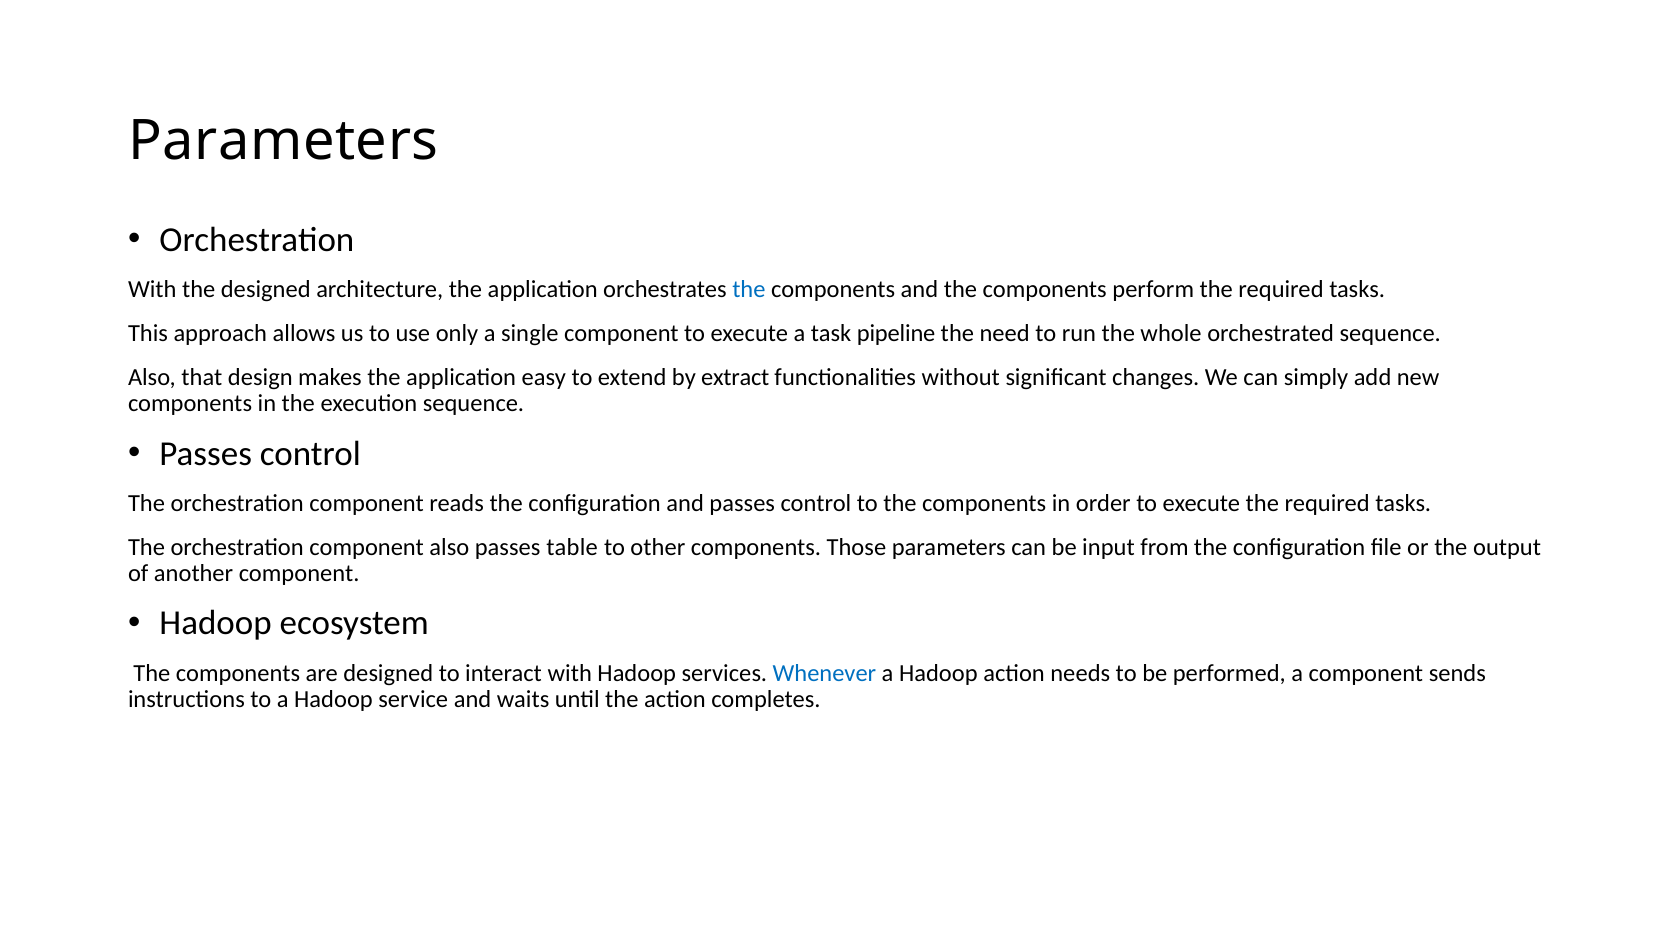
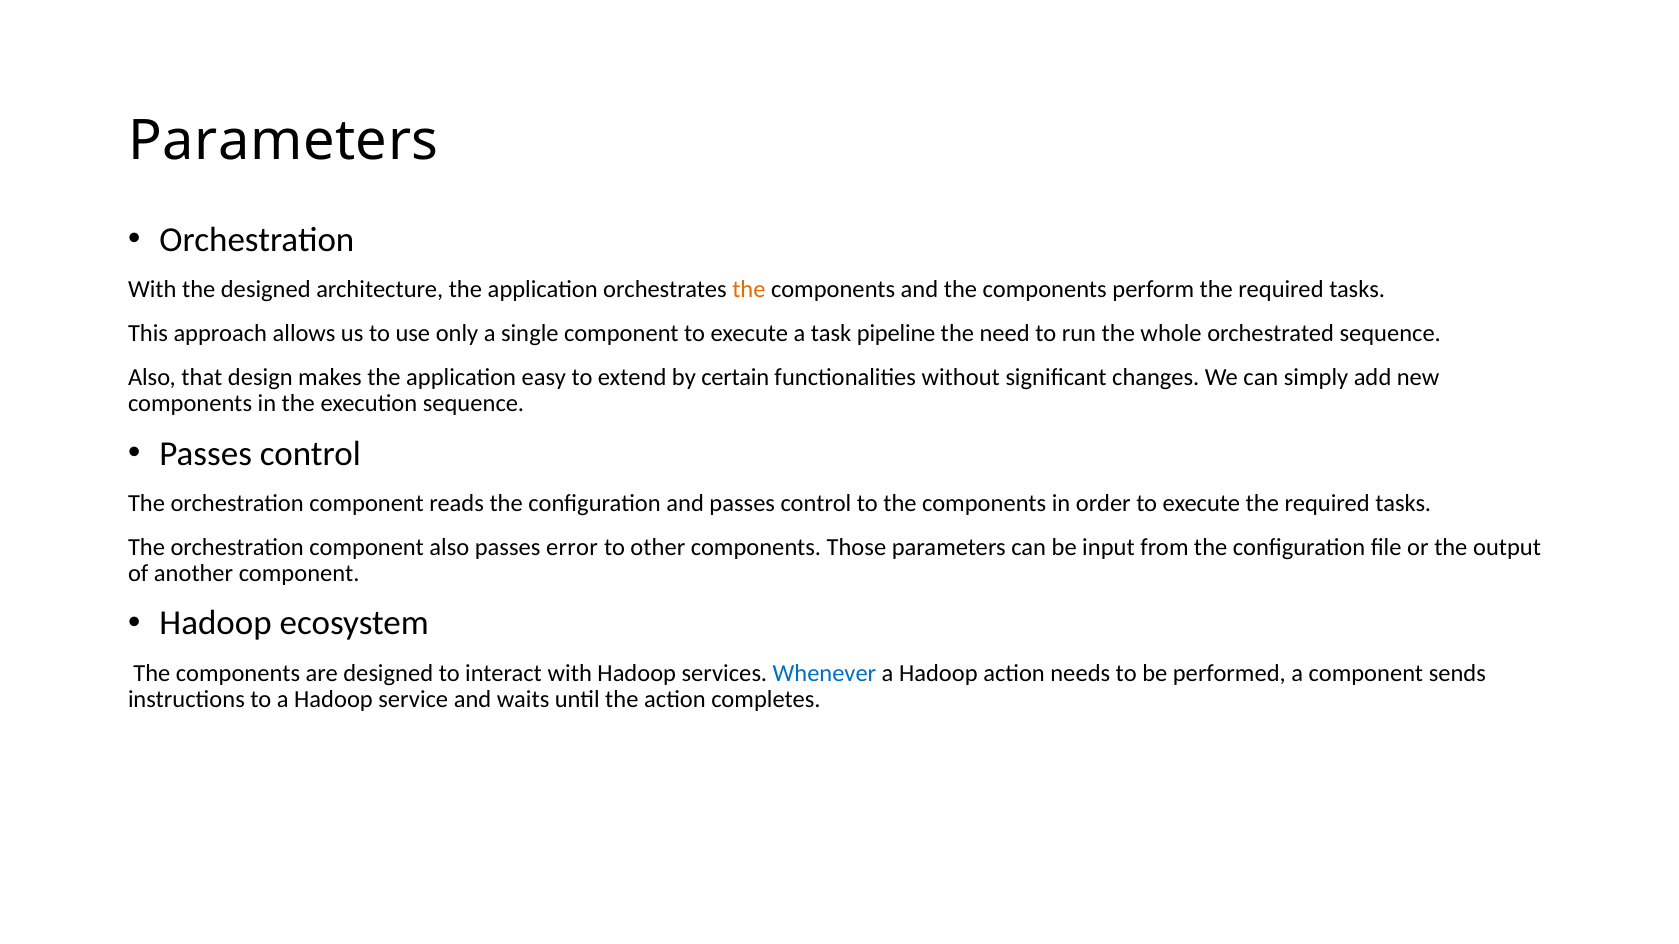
the colour: blue -> orange (749, 290)
extract: extract -> certain (735, 378)
table: table -> error (572, 547)
